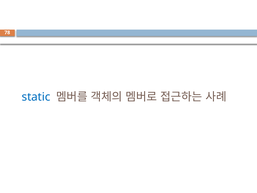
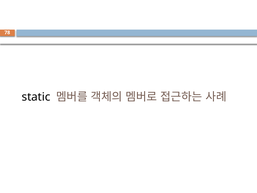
static colour: blue -> black (36, 97)
